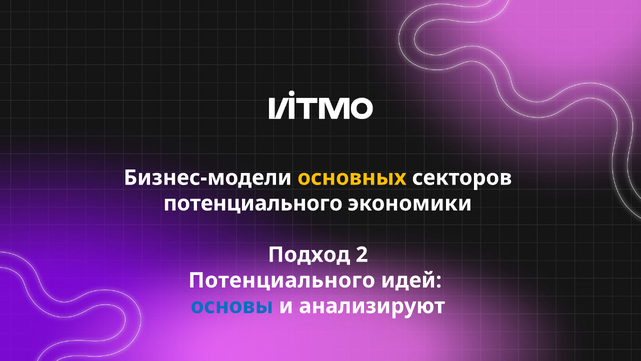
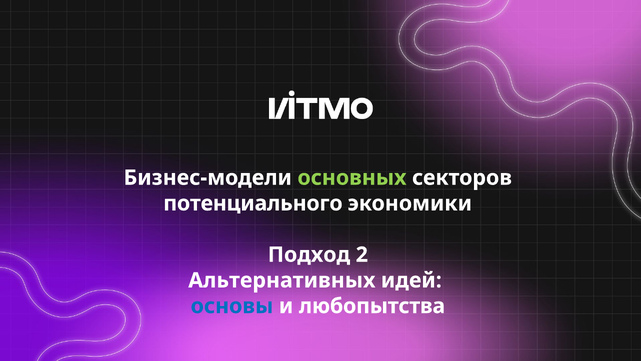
основных colour: yellow -> light green (352, 178)
Потенциального: Потенциального -> Альтернативных (282, 280)
анализируют: анализируют -> любопытства (372, 306)
